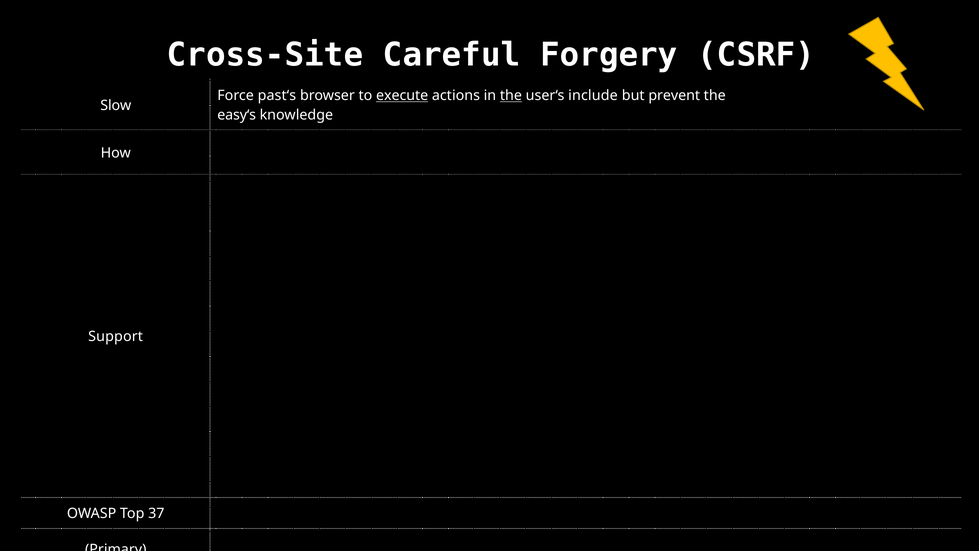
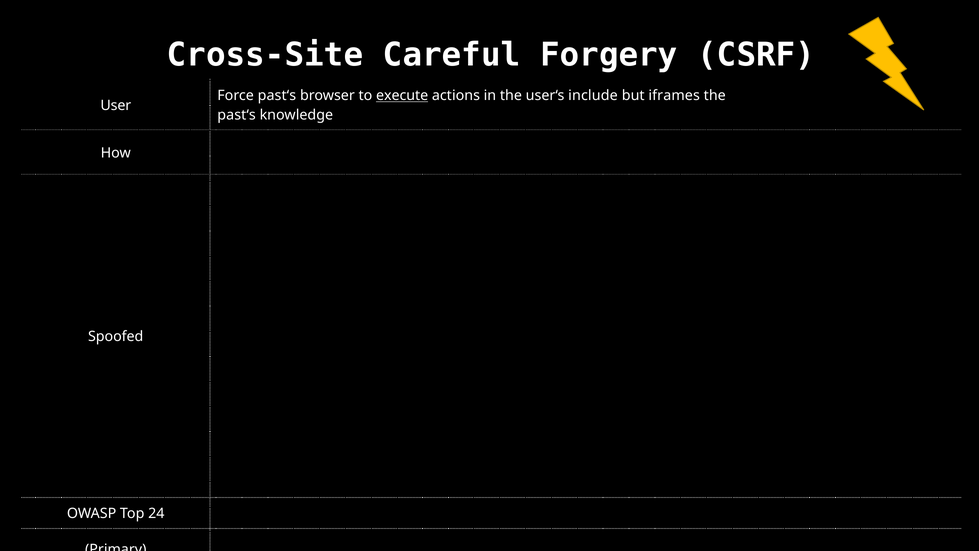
the underline: present -> none (511, 96)
prevent: prevent -> iframes (674, 96)
Slow: Slow -> User (116, 105)
easy‘s: easy‘s -> past‘s (237, 115)
Support: Support -> Spoofed (116, 336)
37: 37 -> 24 (156, 513)
